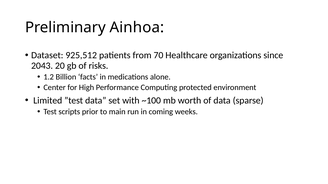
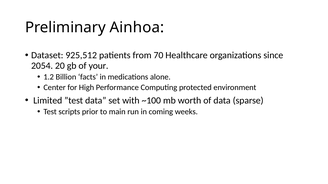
2043: 2043 -> 2054 (42, 66)
risks: risks -> your (99, 66)
